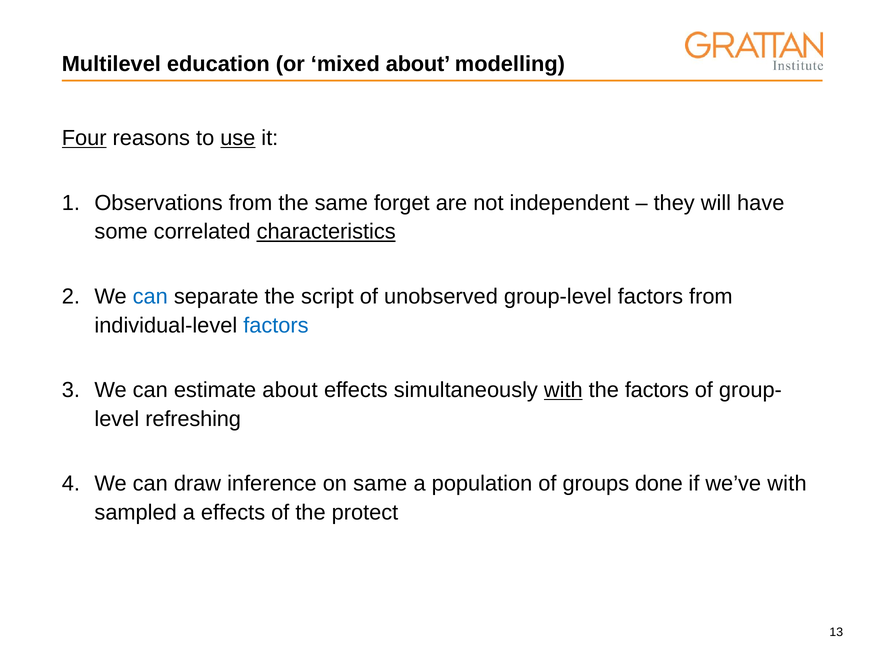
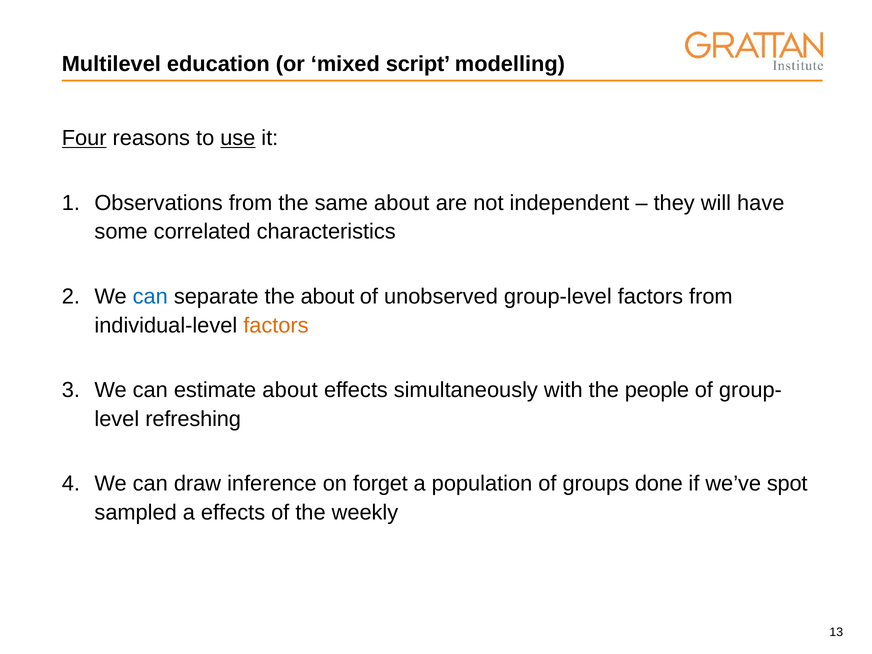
mixed about: about -> script (418, 64)
same forget: forget -> about (402, 203)
characteristics underline: present -> none (326, 232)
the script: script -> about (328, 297)
factors colour: blue -> orange (276, 325)
with underline: present -> none (563, 390)
the factors: factors -> people (657, 390)
on same: same -> forget (380, 484)
we’ve with: with -> spot (787, 484)
protect: protect -> weekly (365, 513)
